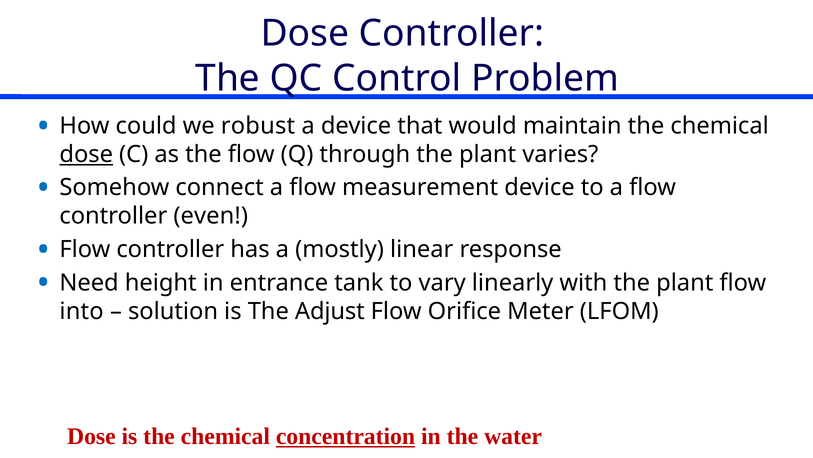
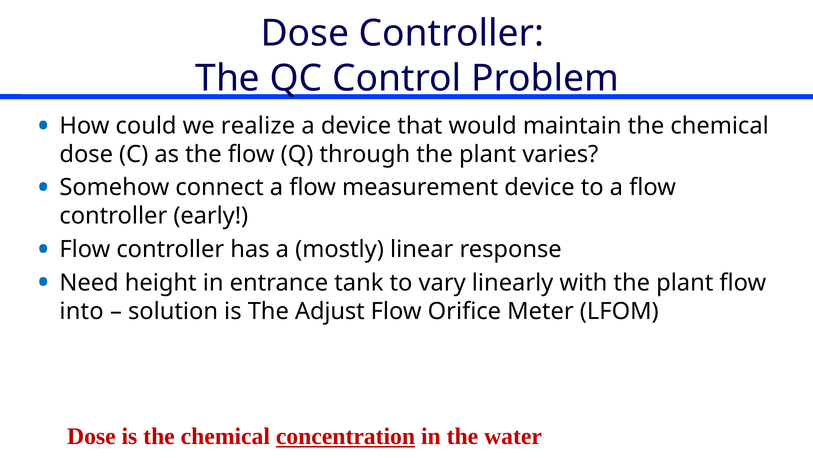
robust: robust -> realize (258, 126)
dose underline: present -> none (86, 154)
even: even -> early (211, 216)
